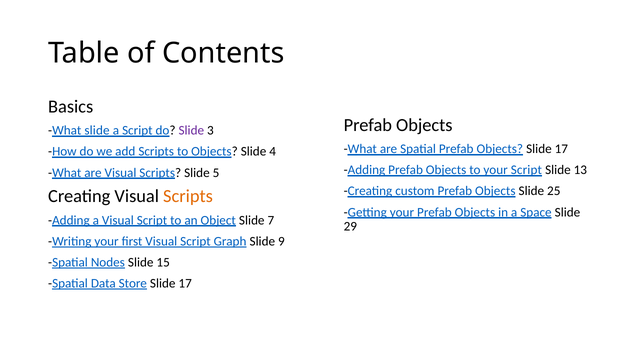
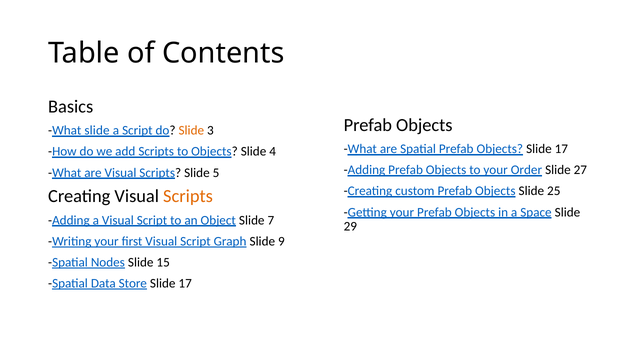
Slide colour: purple -> orange (191, 131)
your Script: Script -> Order (526, 170)
13: 13 -> 27 (580, 170)
